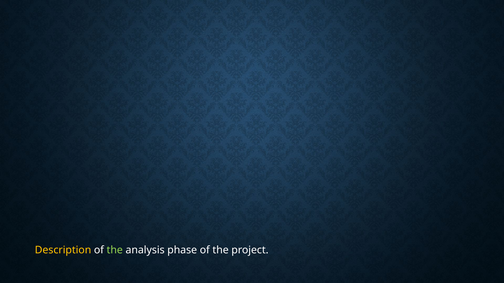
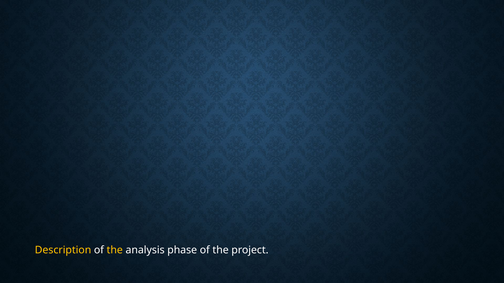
the colour: light green -> yellow (115, 251)
